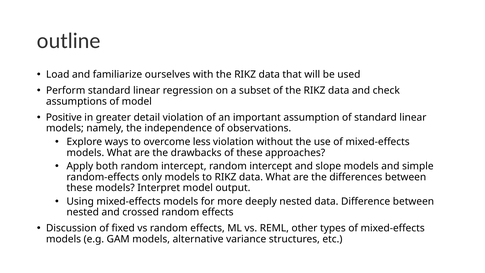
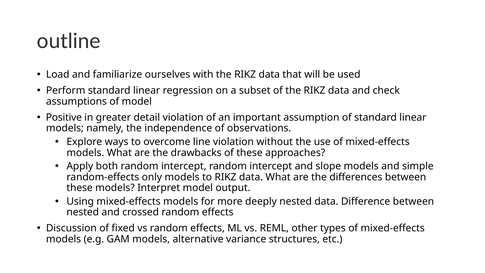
less: less -> line (202, 142)
